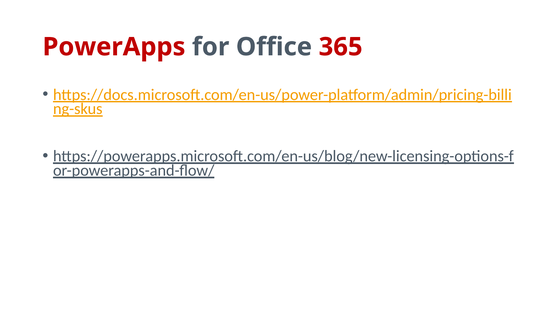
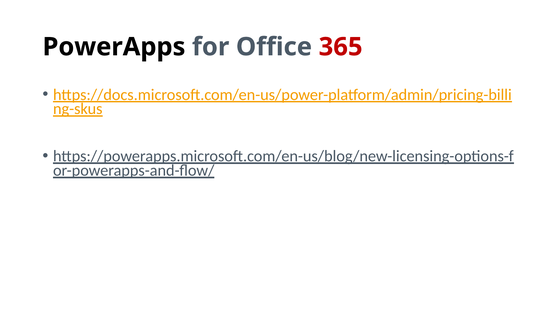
PowerApps colour: red -> black (114, 47)
